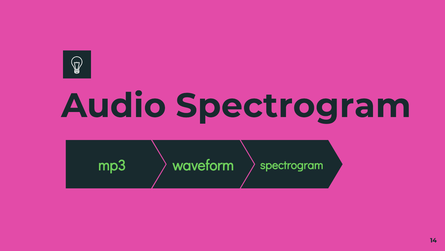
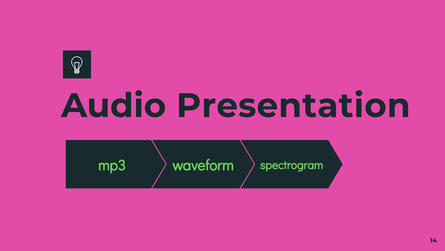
Audio Spectrogram: Spectrogram -> Presentation (293, 106)
